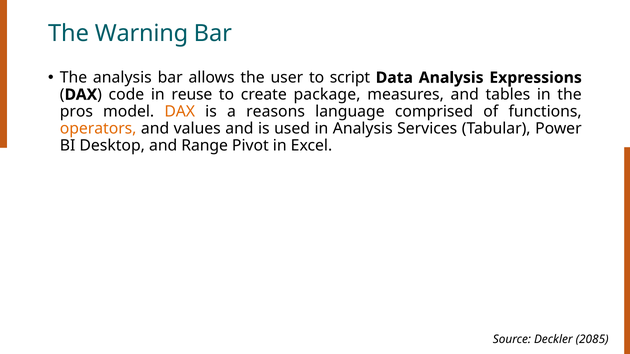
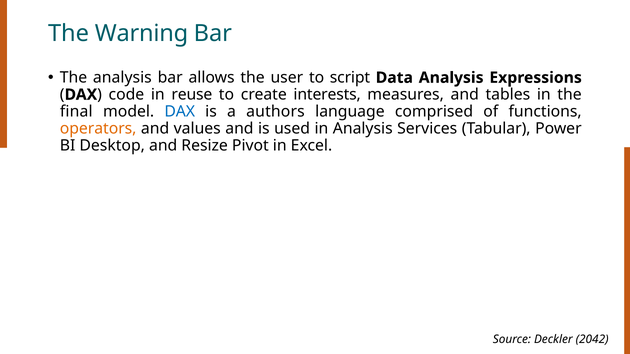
package: package -> interests (327, 95)
pros: pros -> final (76, 112)
DAX colour: orange -> blue (180, 112)
reasons: reasons -> authors (276, 112)
Range: Range -> Resize (205, 146)
2085: 2085 -> 2042 (592, 340)
